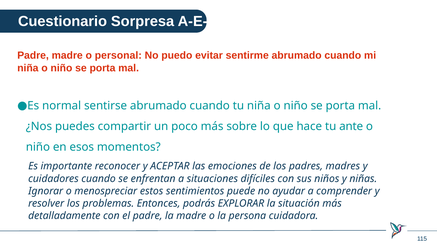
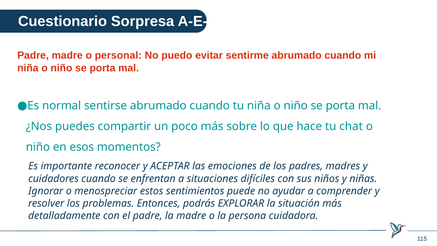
ante: ante -> chat (351, 126)
